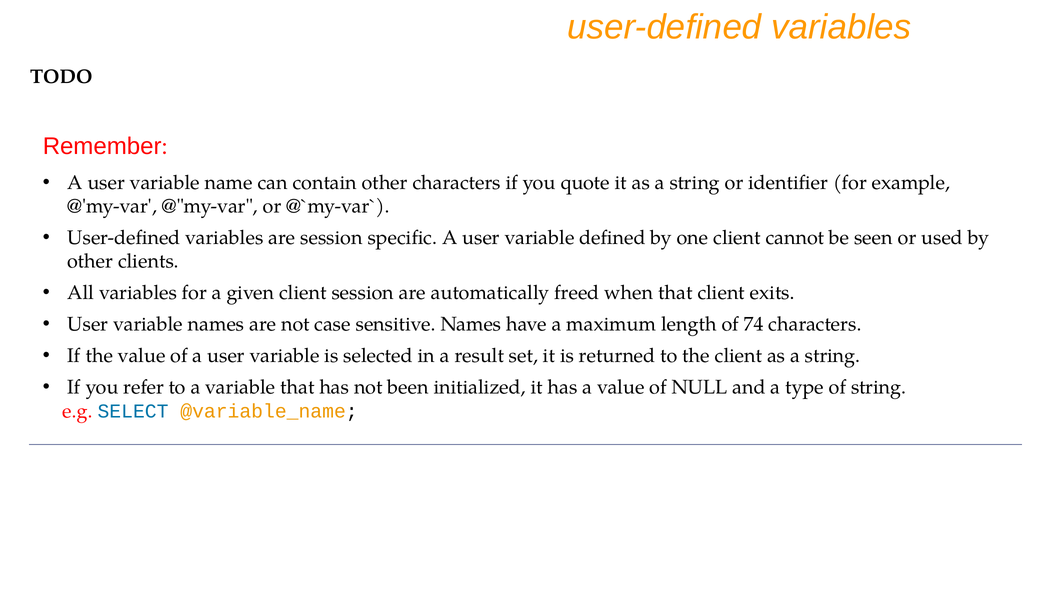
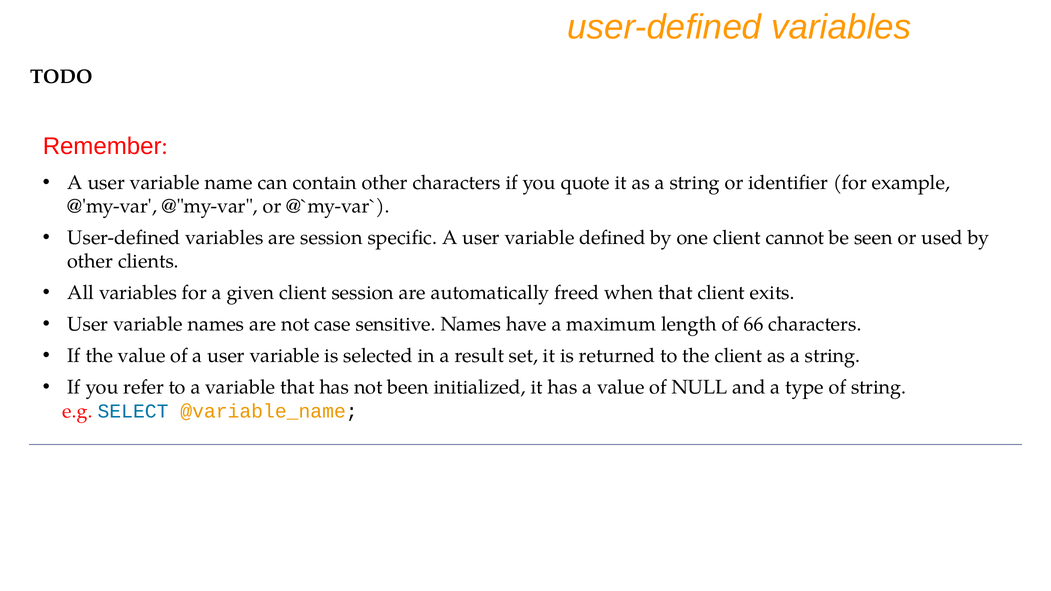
74: 74 -> 66 (754, 325)
